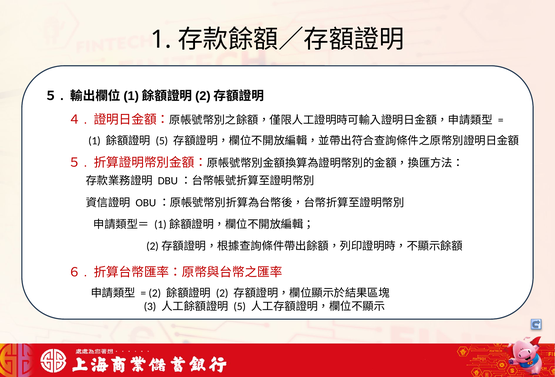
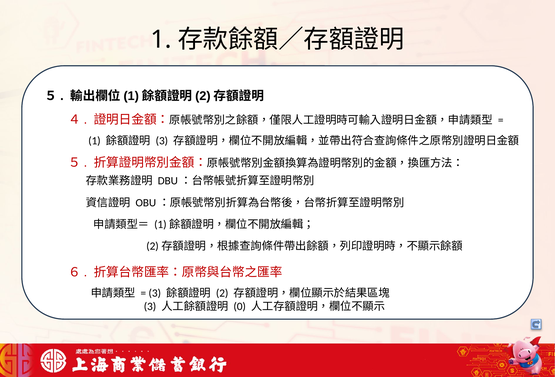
5: 5 -> 3 (162, 141)
2: 2 -> 3 (155, 294)
5: 5 -> 0 (240, 307)
